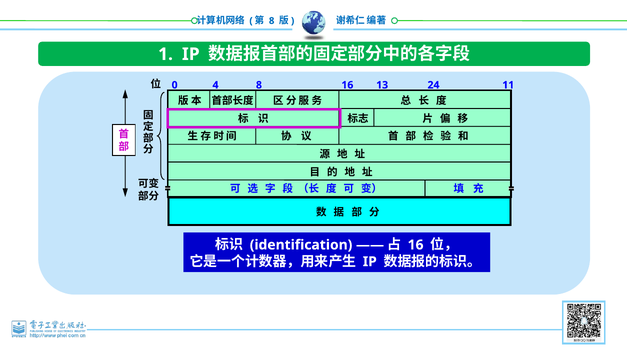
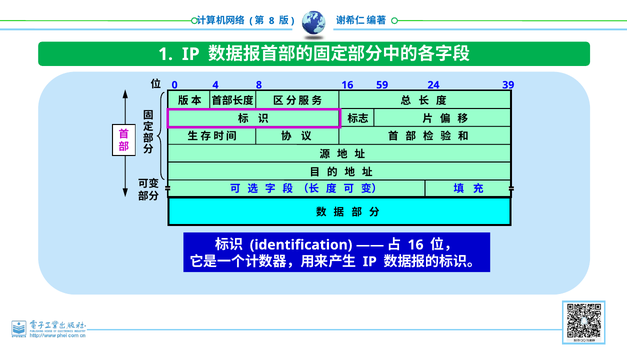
13: 13 -> 59 (382, 85)
11: 11 -> 39 (508, 85)
